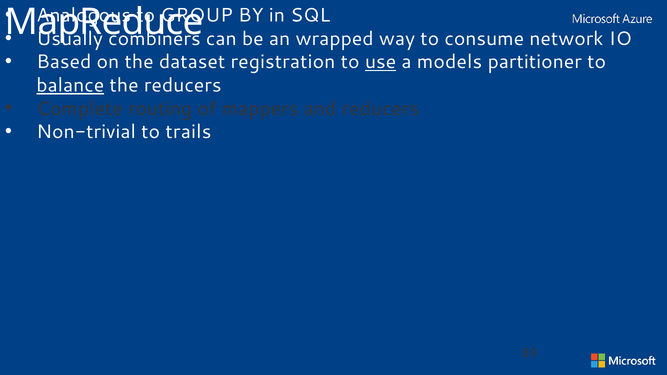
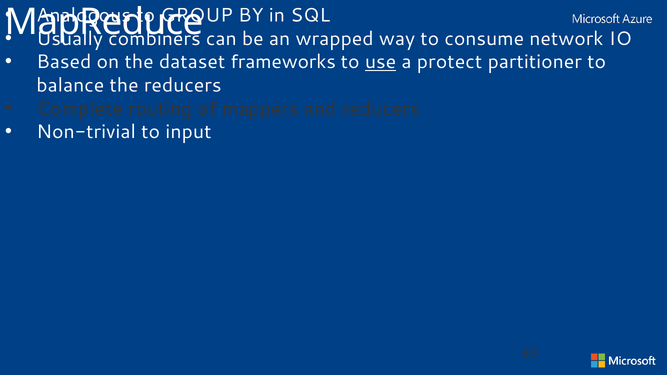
registration: registration -> frameworks (283, 62)
models: models -> protect (450, 62)
balance underline: present -> none (70, 85)
trails: trails -> input (188, 132)
